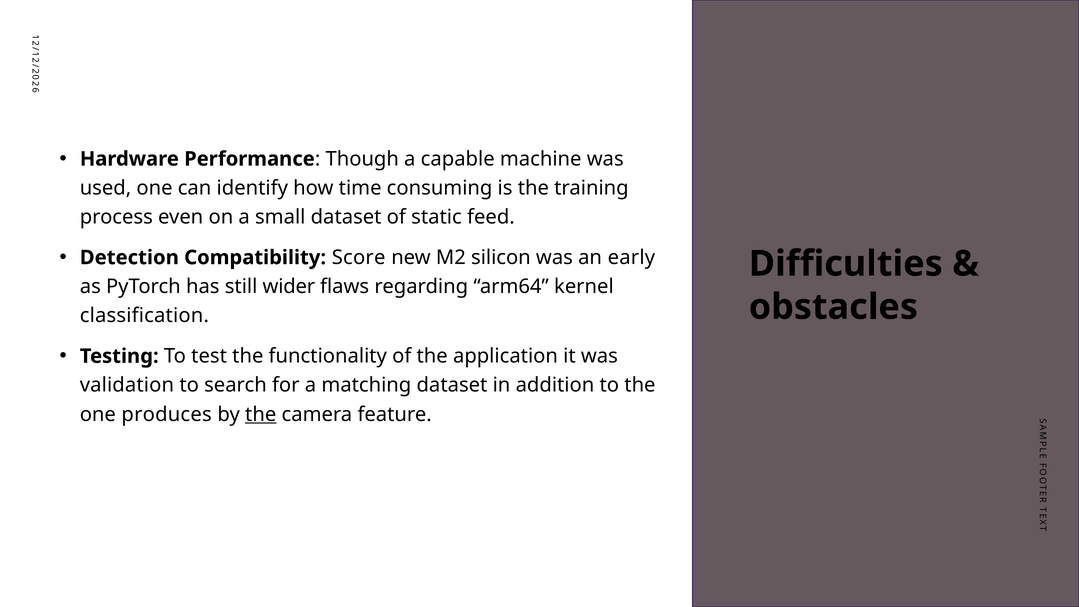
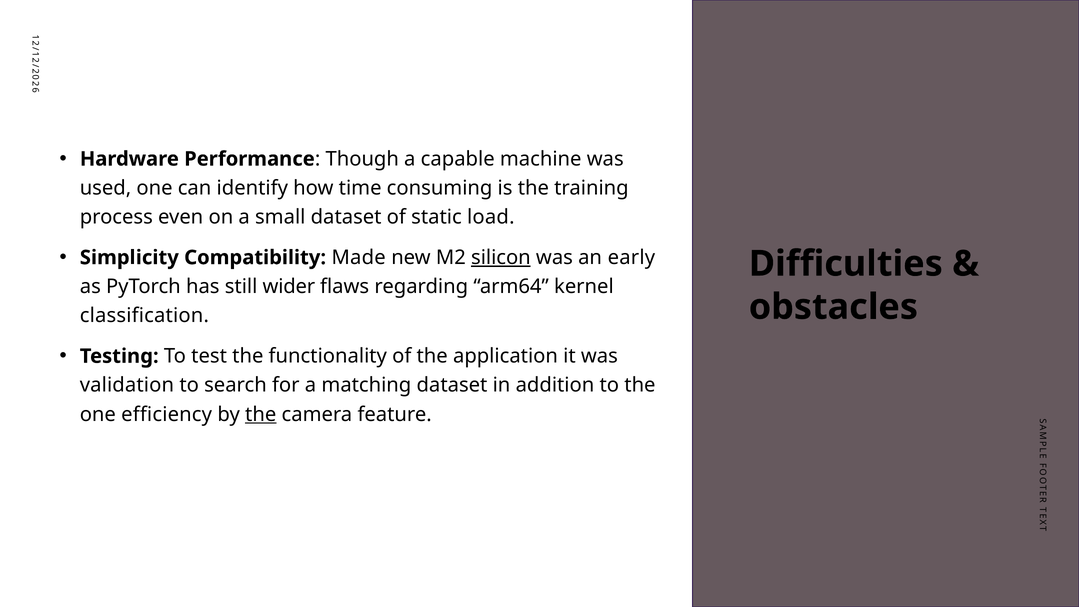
feed: feed -> load (491, 217)
Detection: Detection -> Simplicity (129, 258)
Score: Score -> Made (359, 258)
silicon underline: none -> present (501, 258)
produces: produces -> efficiency (167, 414)
